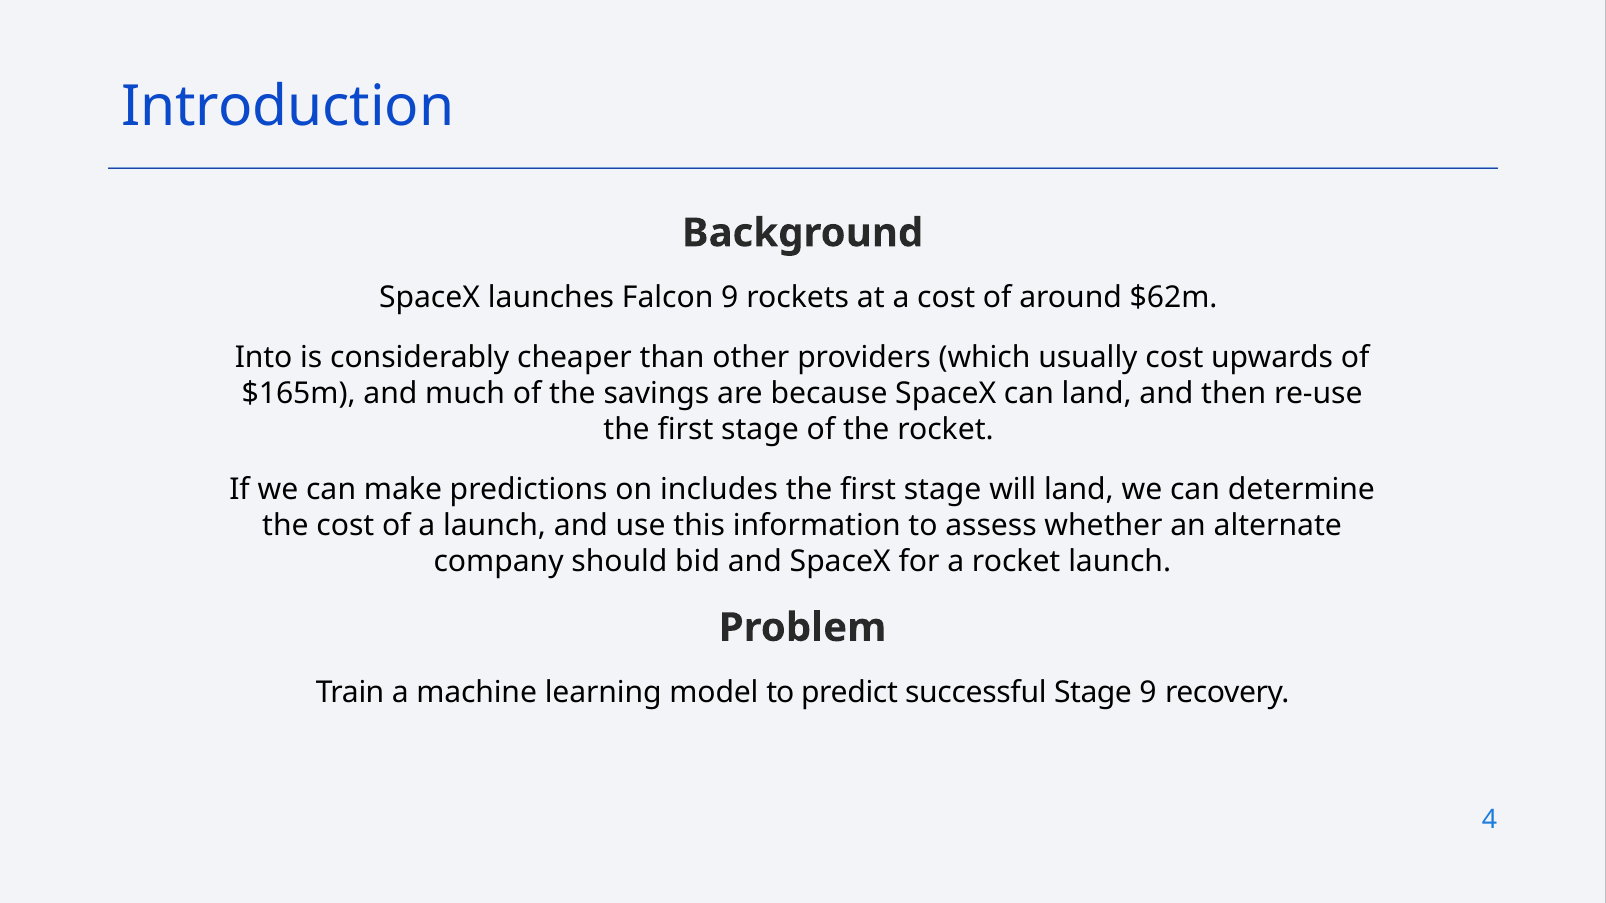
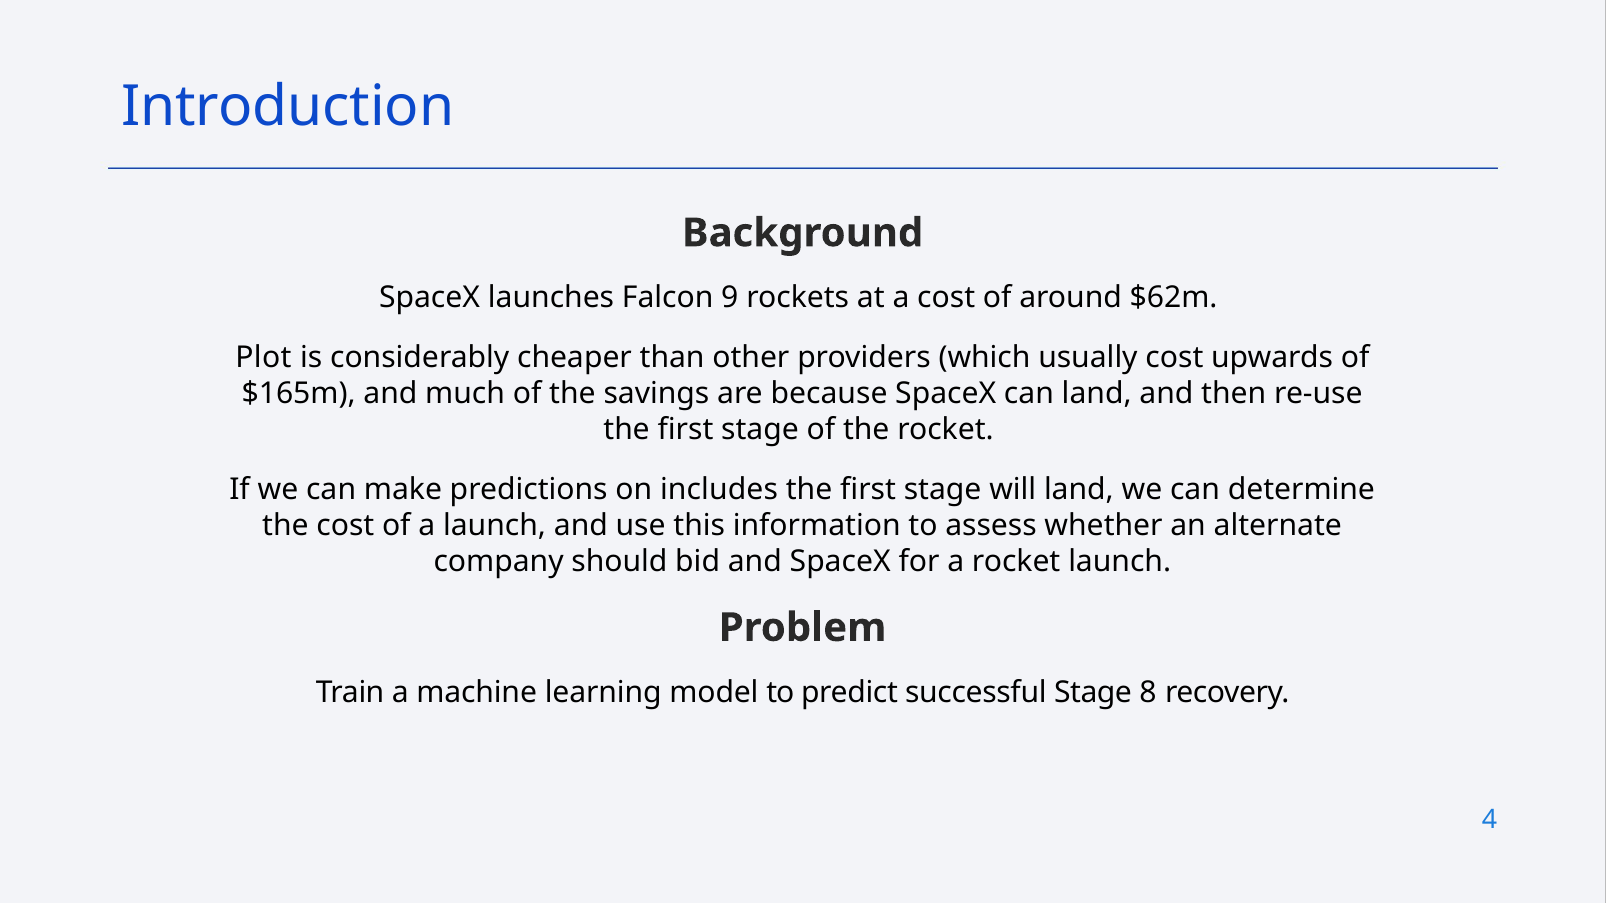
Into: Into -> Plot (263, 358)
Stage 9: 9 -> 8 (1148, 693)
